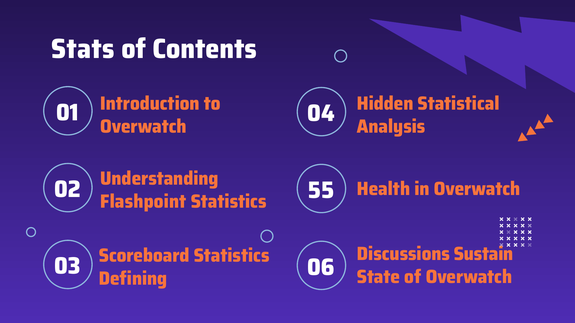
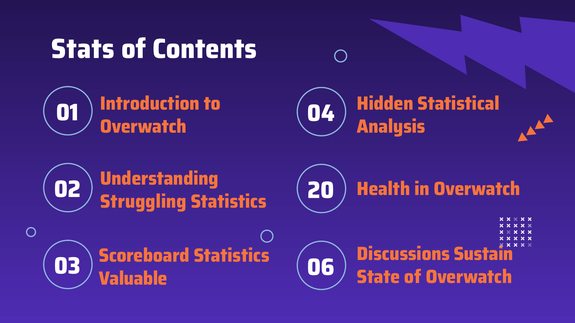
55: 55 -> 20 (321, 191)
Flashpoint: Flashpoint -> Struggling (143, 202)
Defining: Defining -> Valuable (133, 279)
